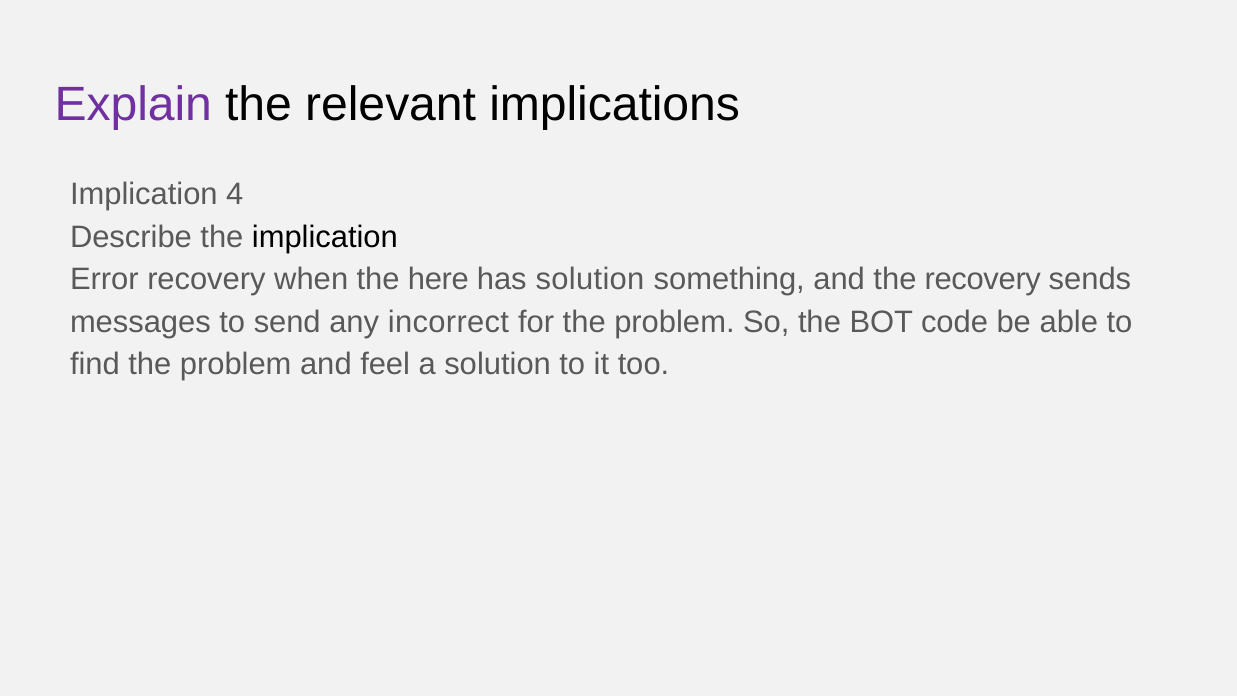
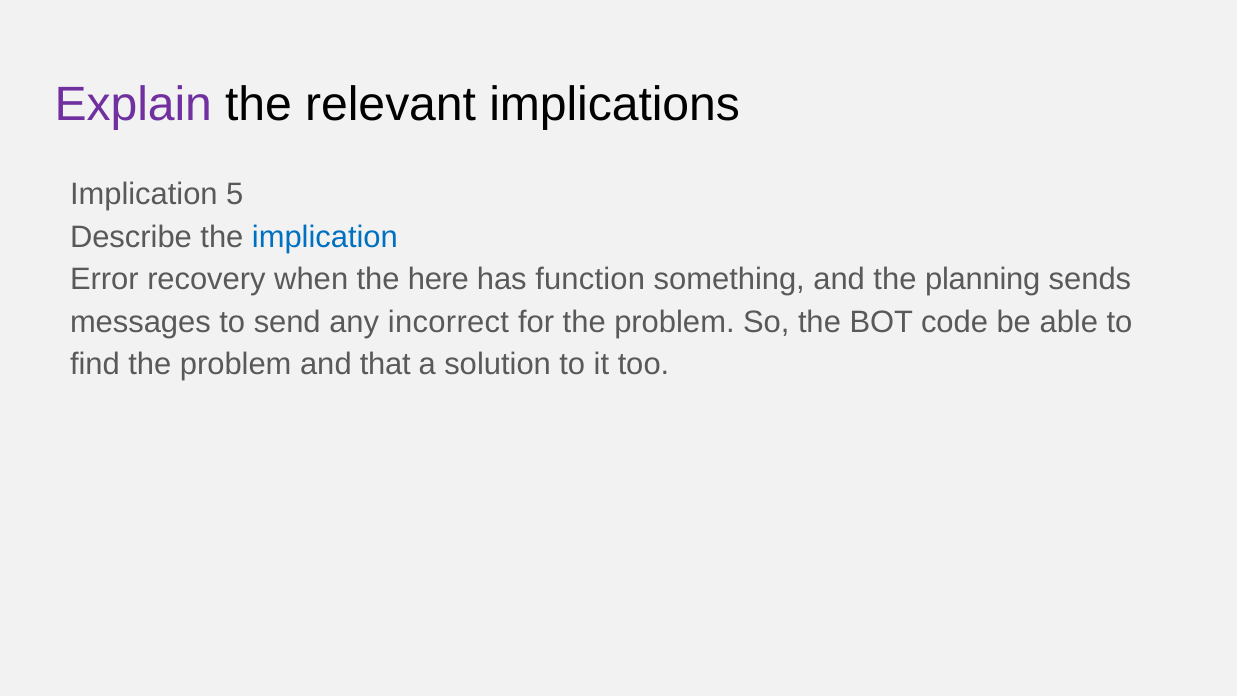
4: 4 -> 5 (235, 195)
implication colour: black -> blue (325, 237)
has solution: solution -> function (590, 279)
the recovery: recovery -> planning (983, 279)
feel: feel -> that (385, 364)
